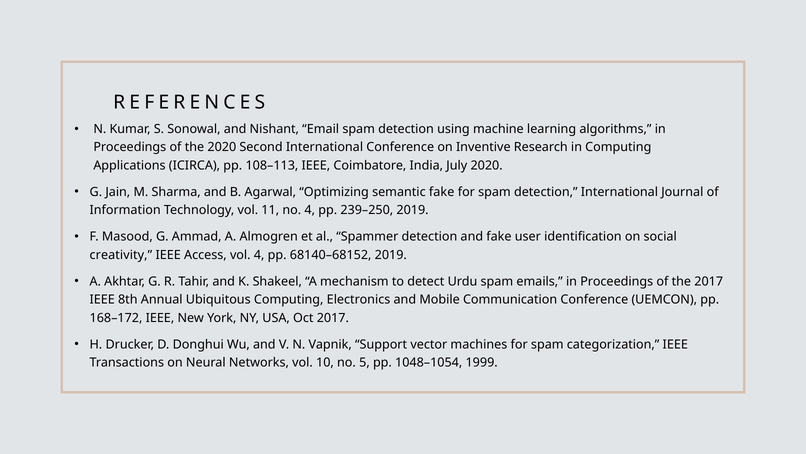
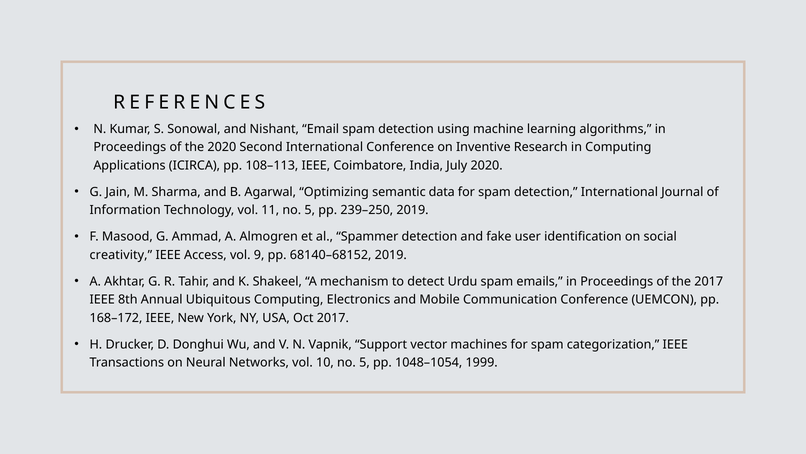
semantic fake: fake -> data (442, 192)
11 no 4: 4 -> 5 (310, 210)
vol 4: 4 -> 9 (259, 255)
